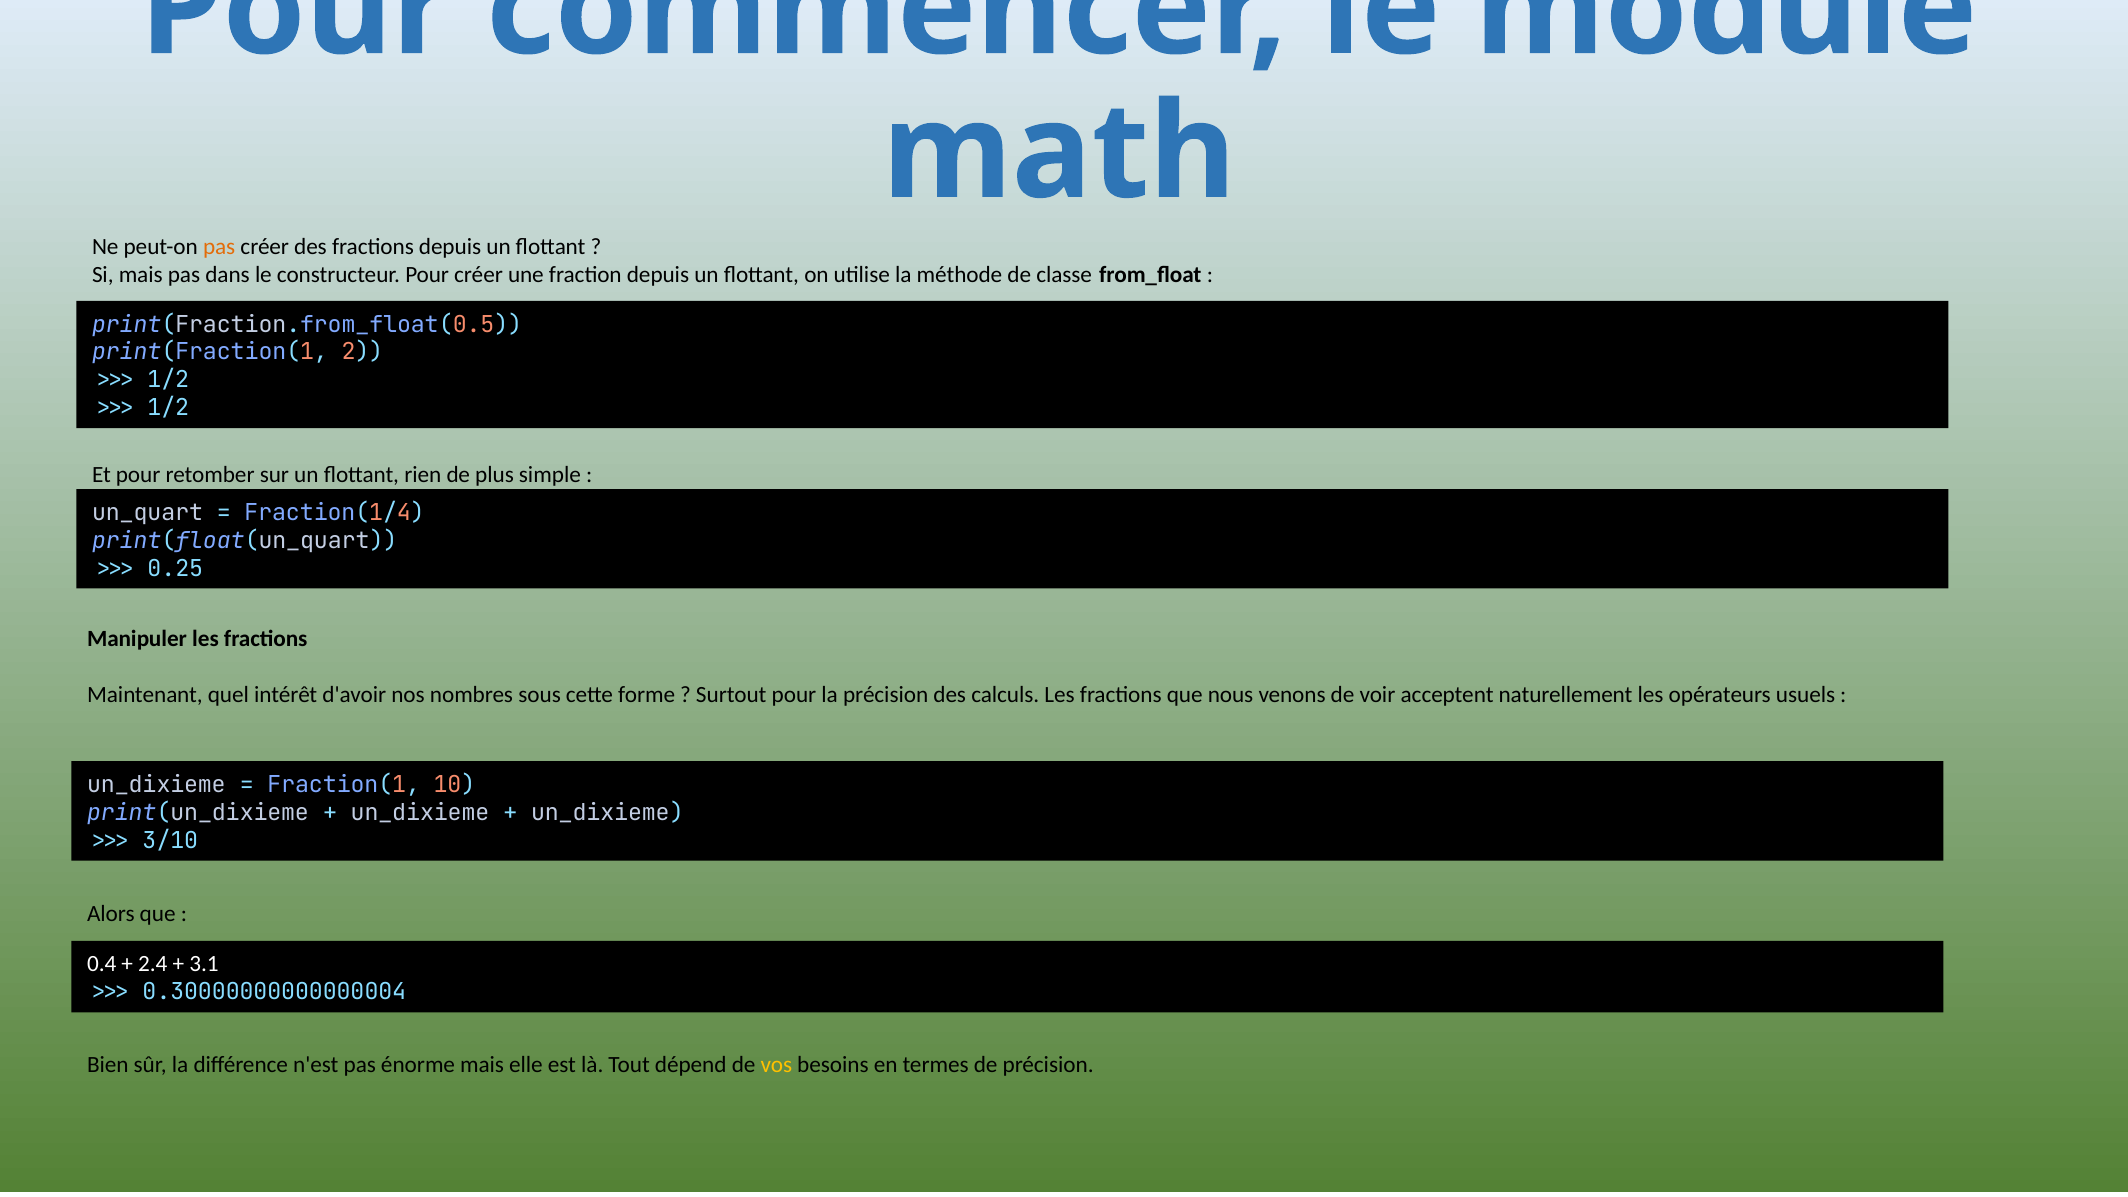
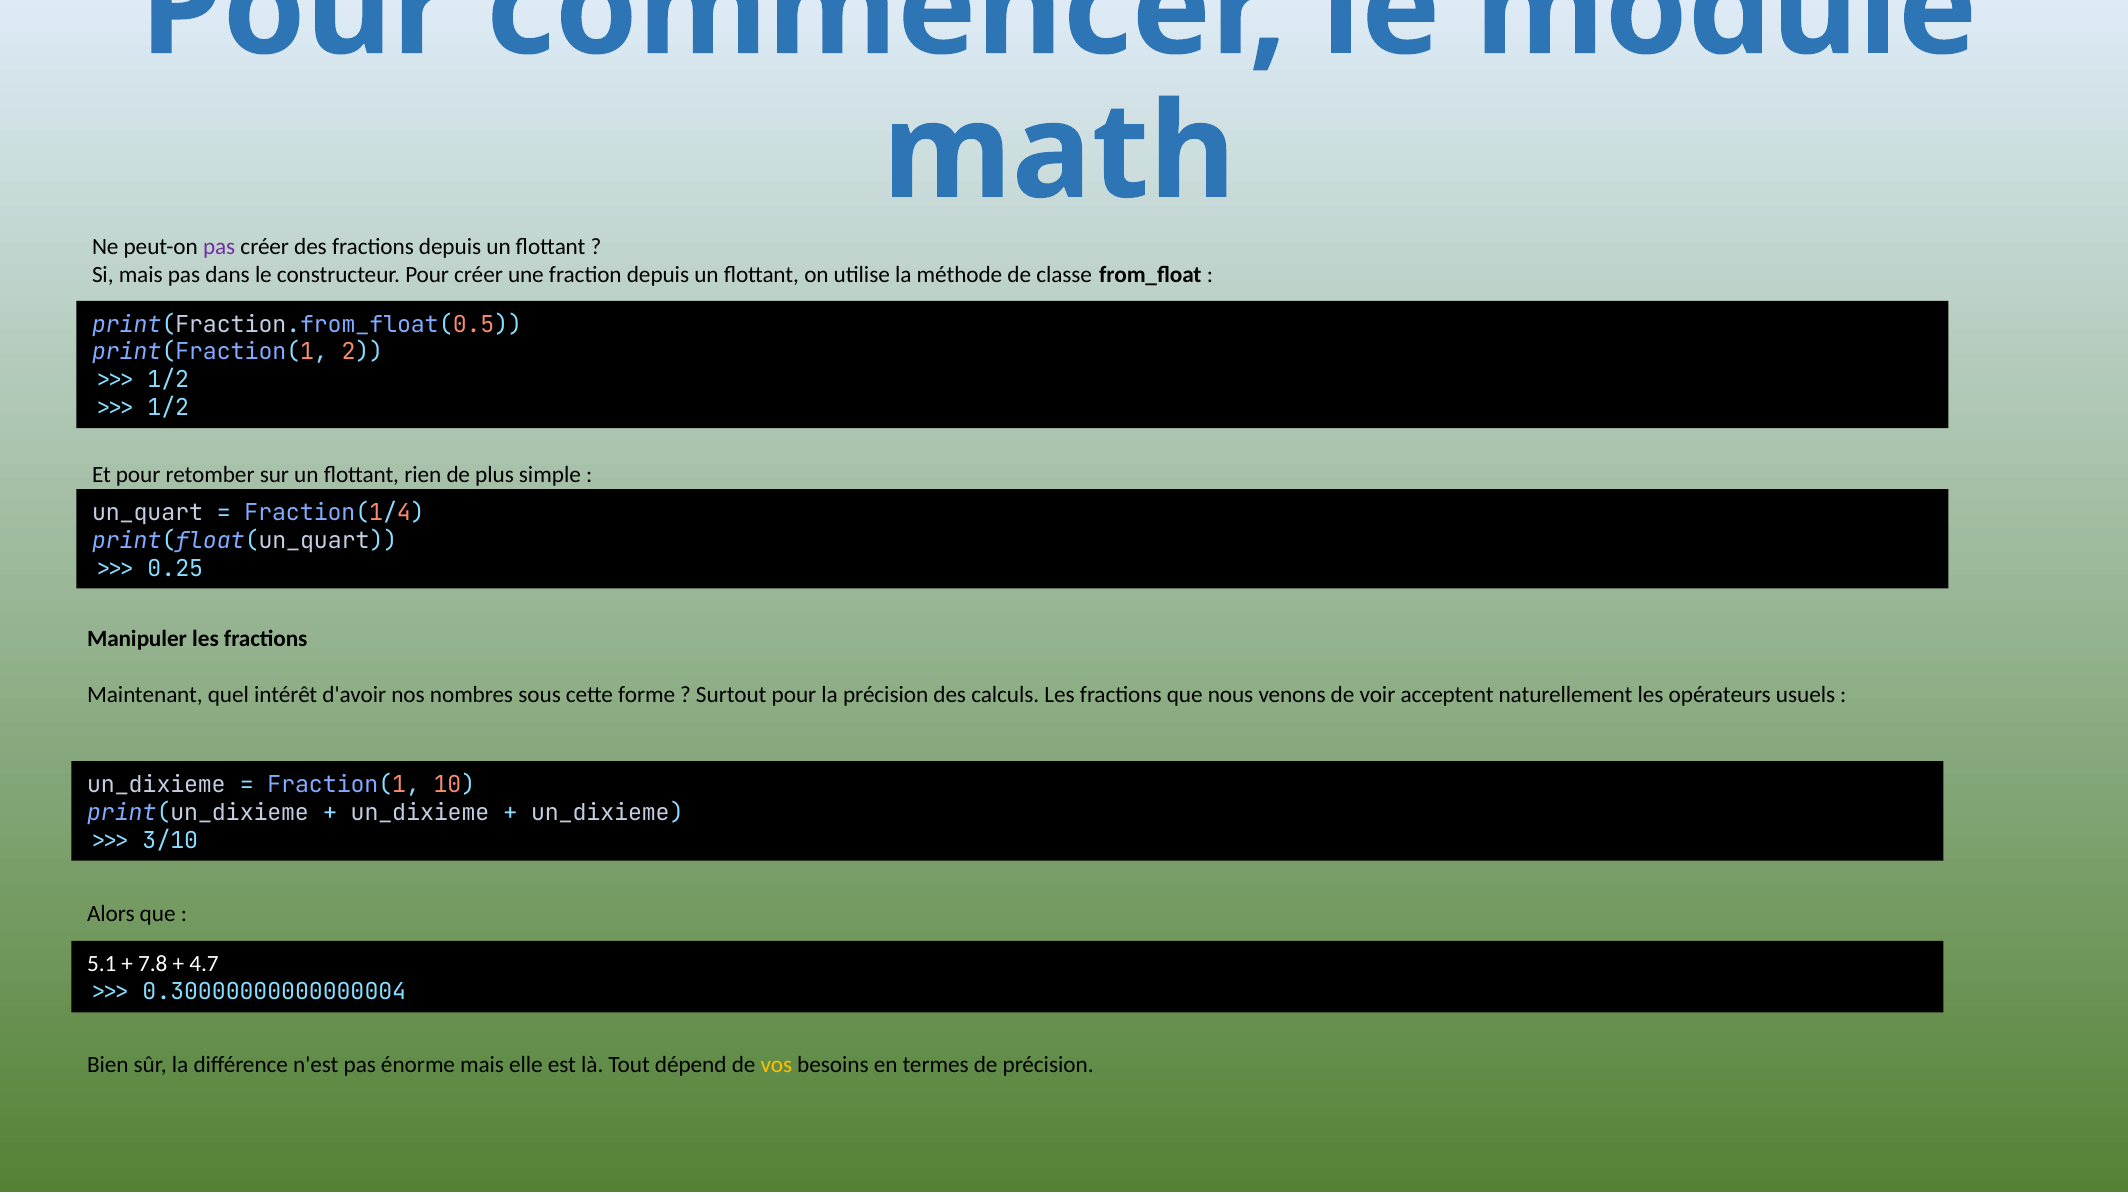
pas colour: orange -> purple (219, 247)
0.4: 0.4 -> 5.1 (102, 964)
2.4: 2.4 -> 7.8 (153, 964)
3.1: 3.1 -> 4.7 (204, 964)
